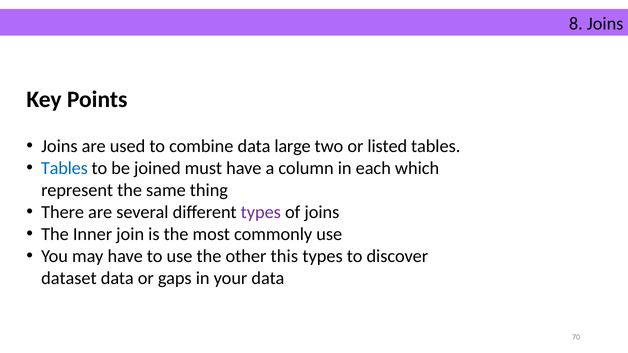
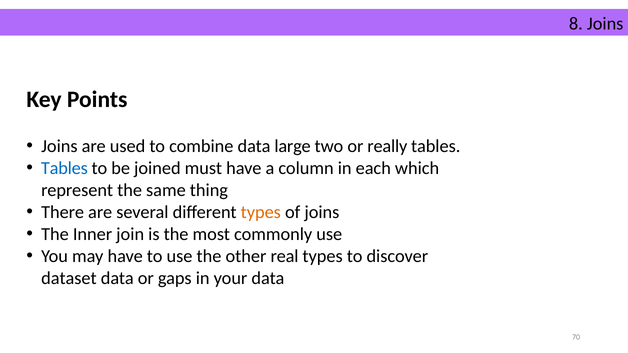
listed: listed -> really (387, 146)
types colour: purple -> orange (261, 212)
this: this -> real (285, 256)
